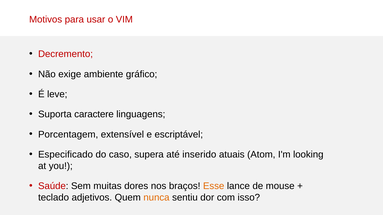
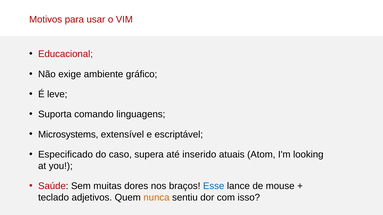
Decremento: Decremento -> Educacional (66, 54)
caractere: caractere -> comando (94, 115)
Porcentagem: Porcentagem -> Microsystems (68, 135)
Esse colour: orange -> blue (214, 186)
